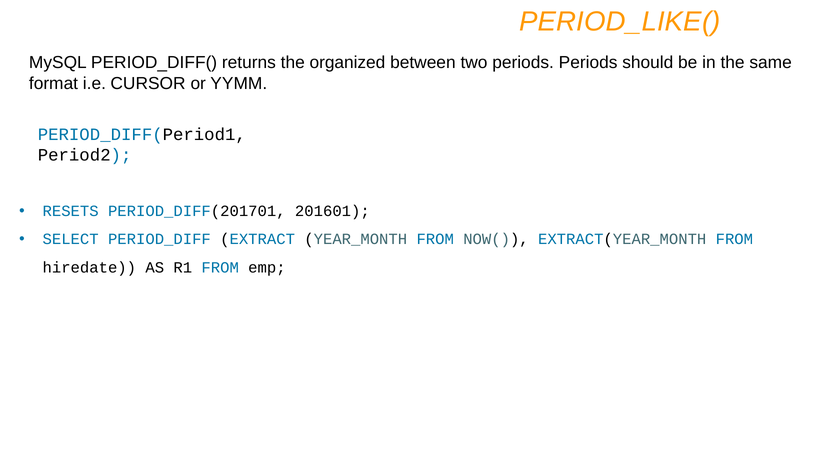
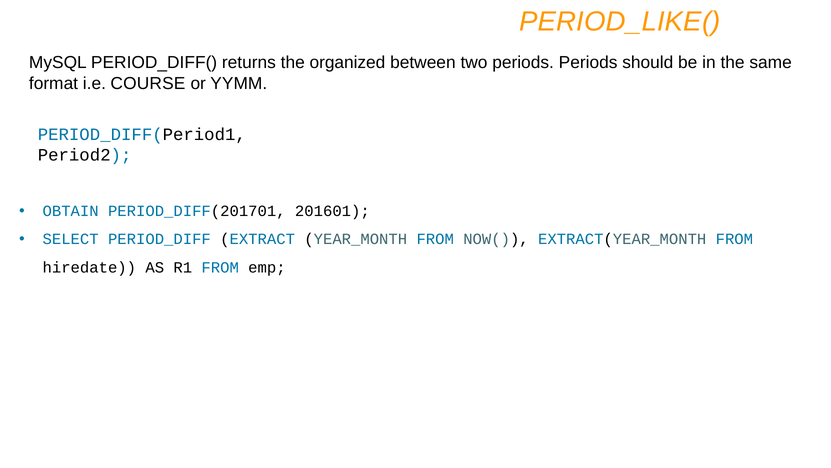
CURSOR: CURSOR -> COURSE (148, 83)
RESETS: RESETS -> OBTAIN (71, 211)
